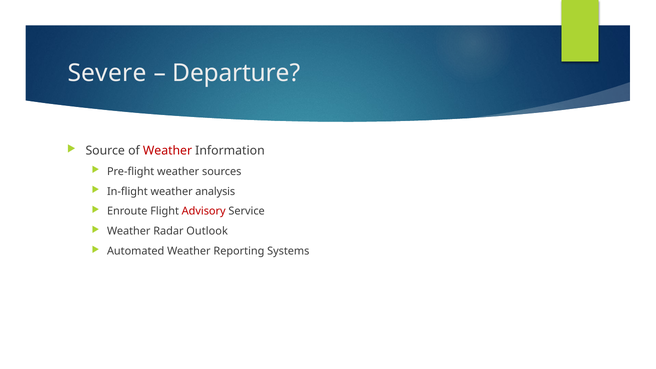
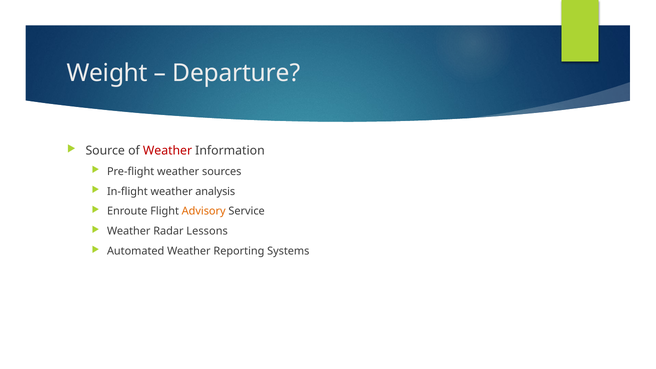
Severe: Severe -> Weight (107, 73)
Advisory colour: red -> orange (204, 211)
Outlook: Outlook -> Lessons (207, 231)
